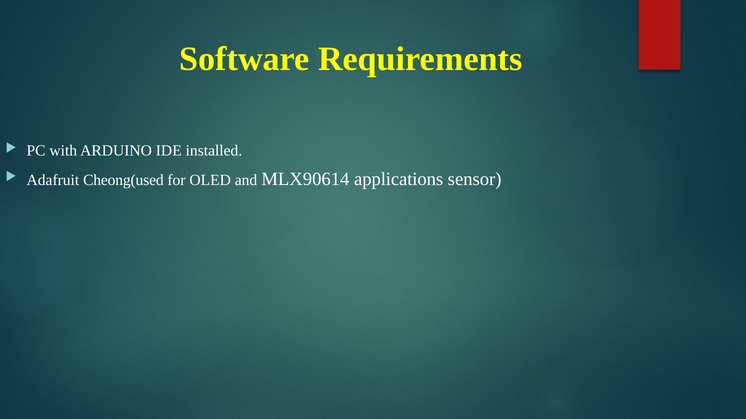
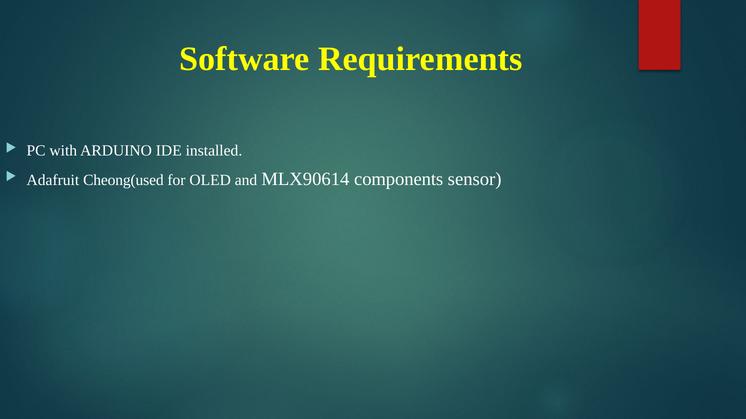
applications: applications -> components (399, 179)
